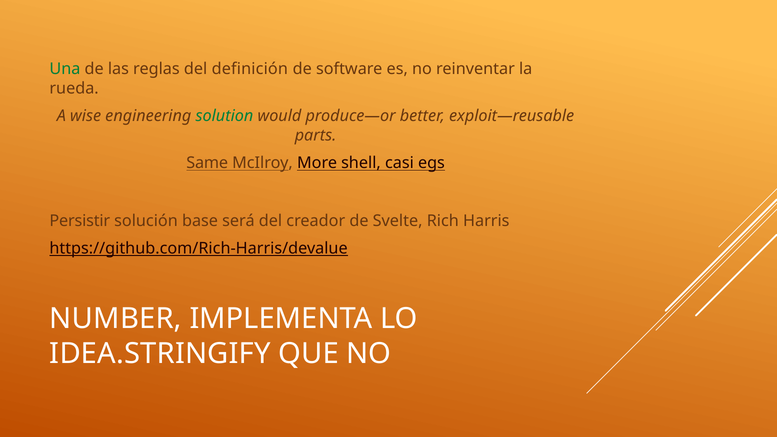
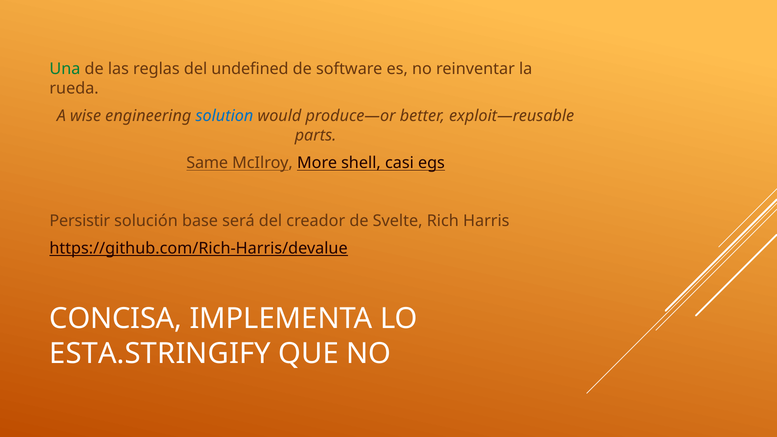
definición: definición -> undefined (250, 69)
solution colour: green -> blue (224, 116)
NUMBER: NUMBER -> CONCISA (116, 319)
IDEA.STRINGIFY: IDEA.STRINGIFY -> ESTA.STRINGIFY (160, 353)
